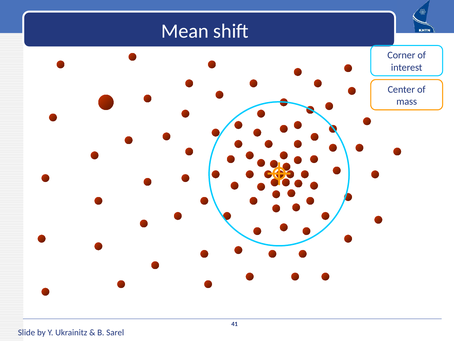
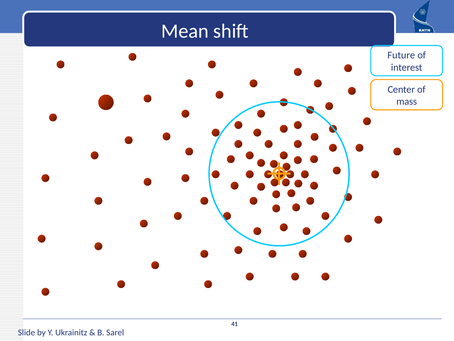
Corner: Corner -> Future (401, 55)
